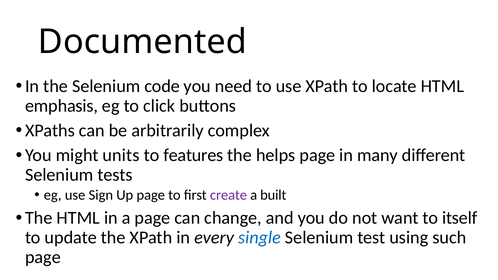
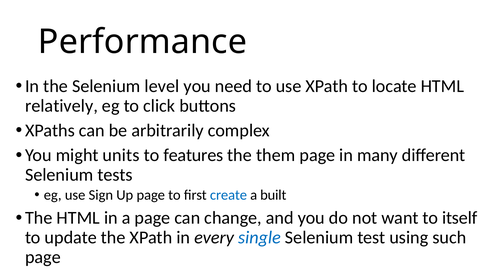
Documented: Documented -> Performance (142, 42)
code: code -> level (162, 86)
emphasis: emphasis -> relatively (61, 106)
helps: helps -> them (276, 155)
create colour: purple -> blue (228, 195)
